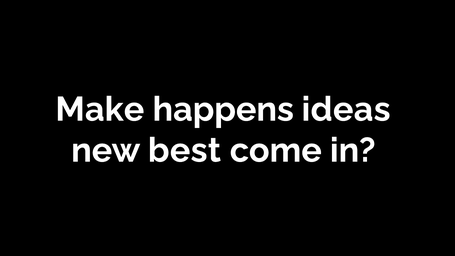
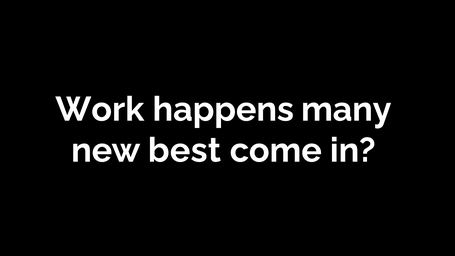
Make: Make -> Work (100, 109)
ideas: ideas -> many (346, 109)
